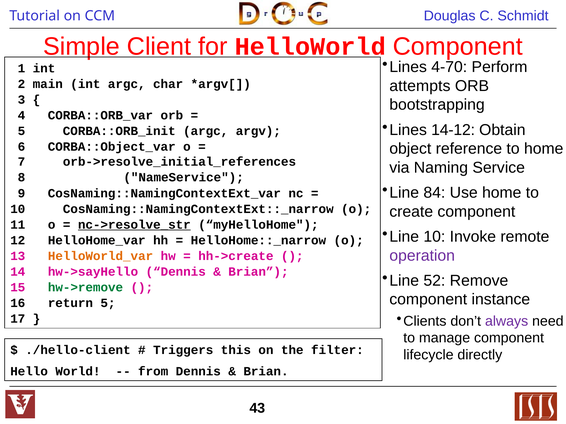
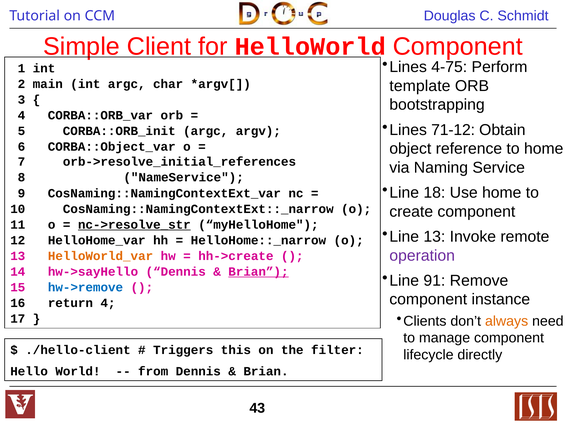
4-70: 4-70 -> 4-75 (449, 67)
attempts: attempts -> template (420, 86)
14-12: 14-12 -> 71-12 (453, 130)
84: 84 -> 18 (434, 193)
Line 10: 10 -> 13 (434, 237)
Brian underline: none -> present (258, 272)
52: 52 -> 91 (434, 281)
hw->remove colour: green -> blue (85, 288)
return 5: 5 -> 4 (108, 303)
always colour: purple -> orange (507, 321)
